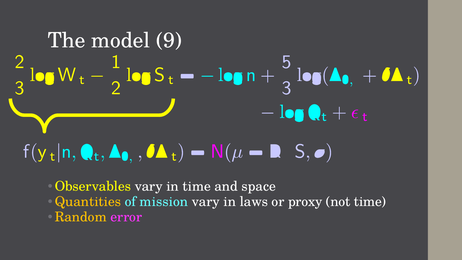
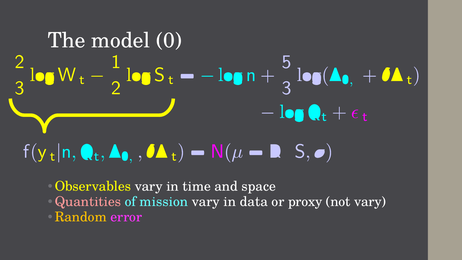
9: 9 -> 0 (169, 40)
Quantities colour: yellow -> pink (88, 202)
laws: laws -> data (254, 202)
not time: time -> vary (370, 202)
